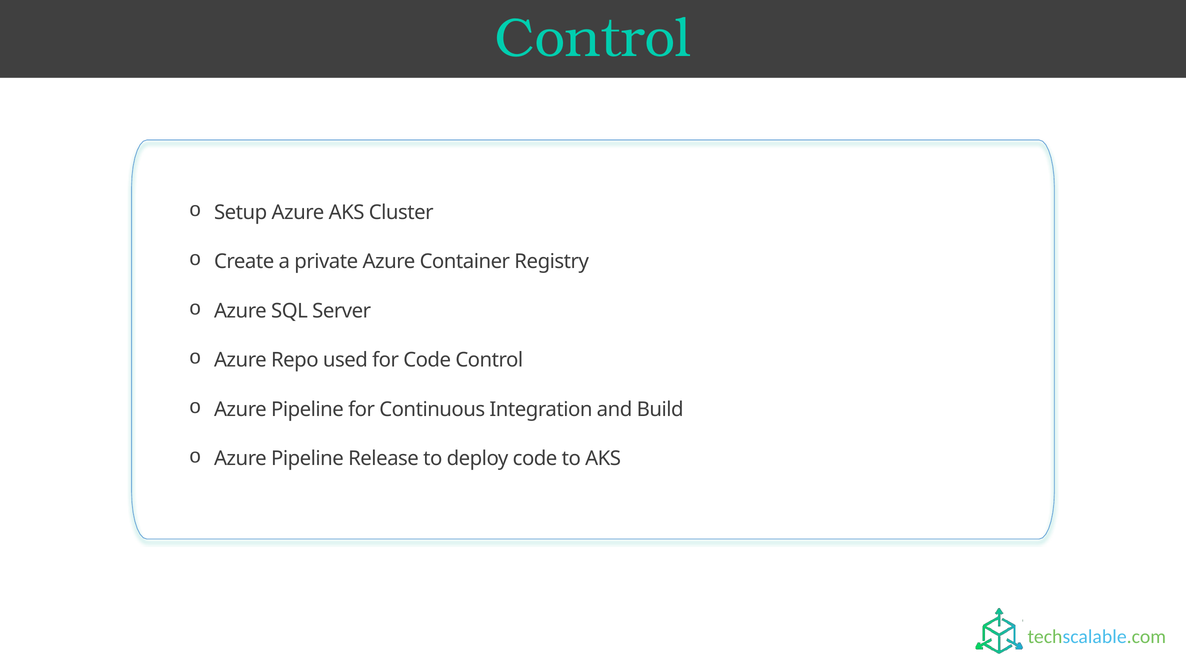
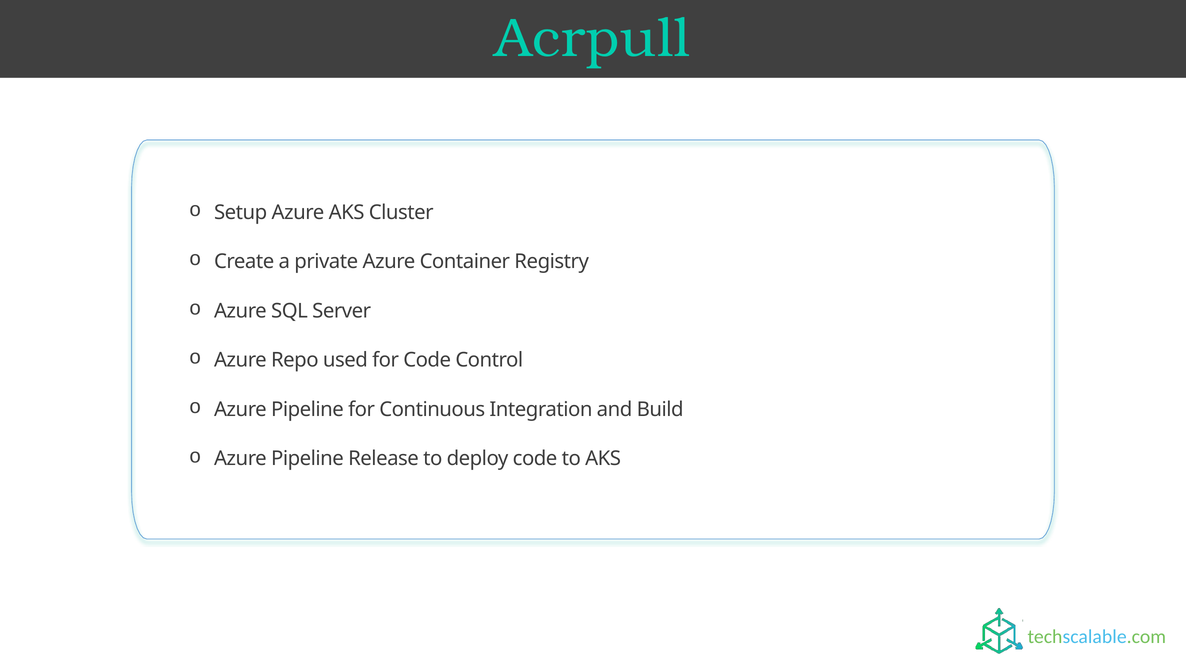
Control: Control -> Acrpull (593, 39)
